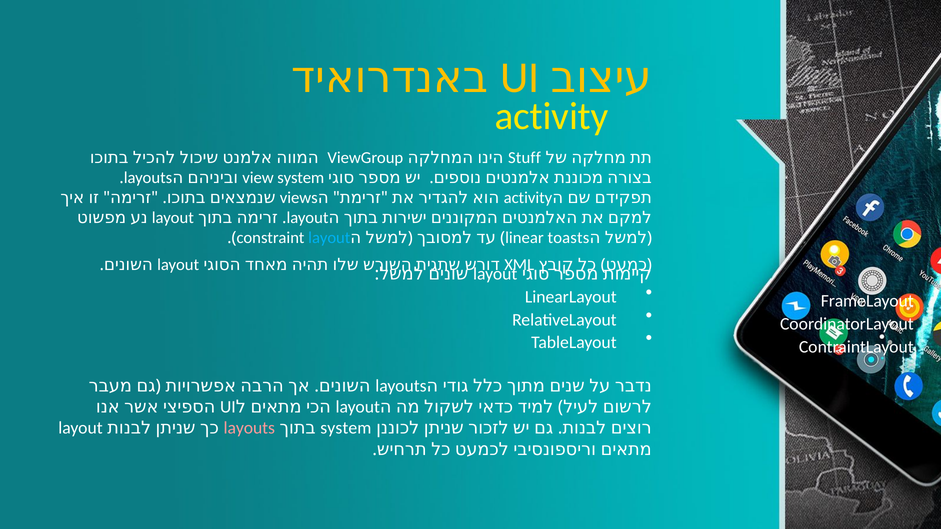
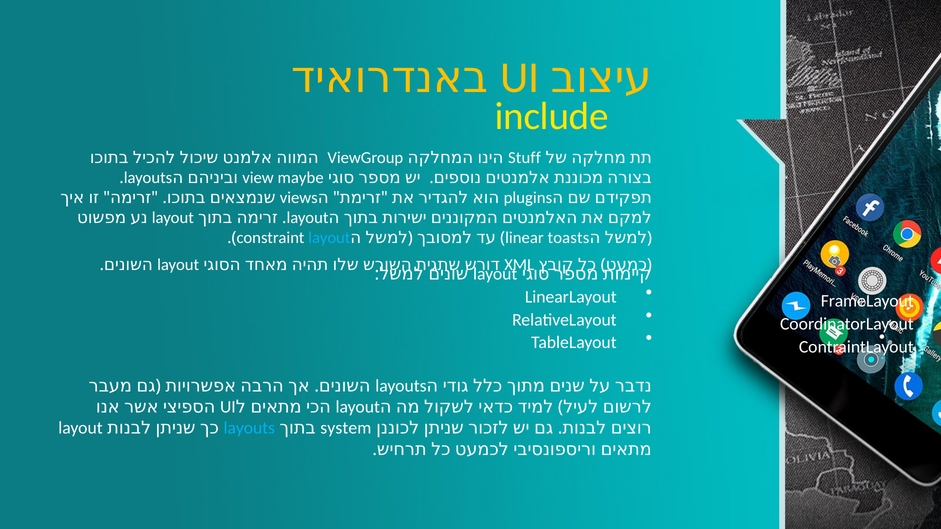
activity: activity -> include (552, 116)
view system: system -> maybe (301, 178)
activity: activity -> plugins (528, 198)
layouts colour: pink -> light blue (249, 428)
